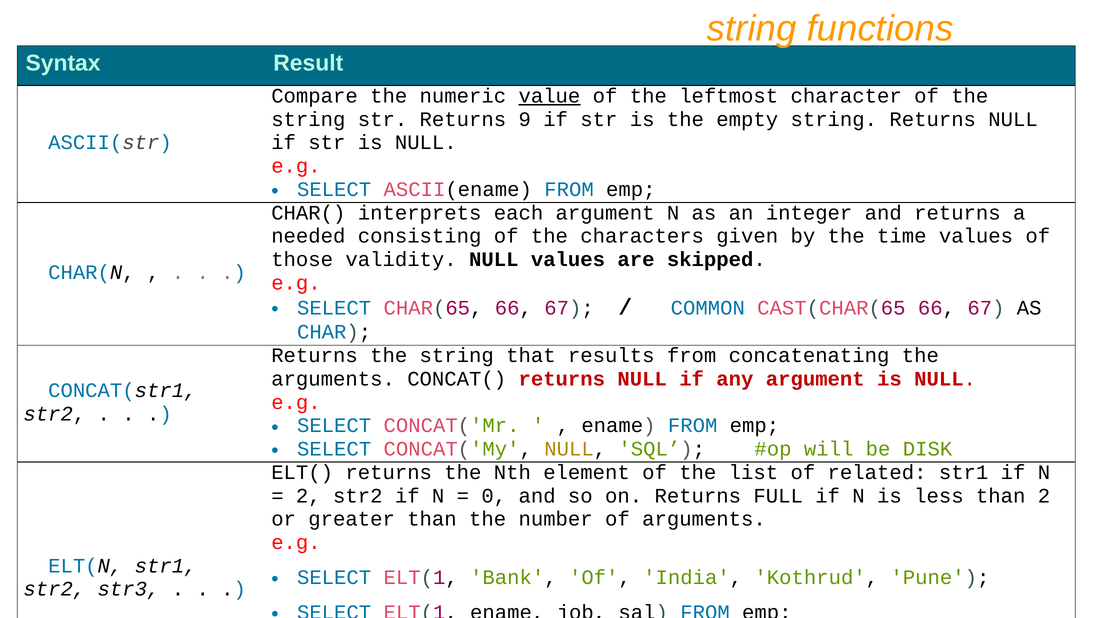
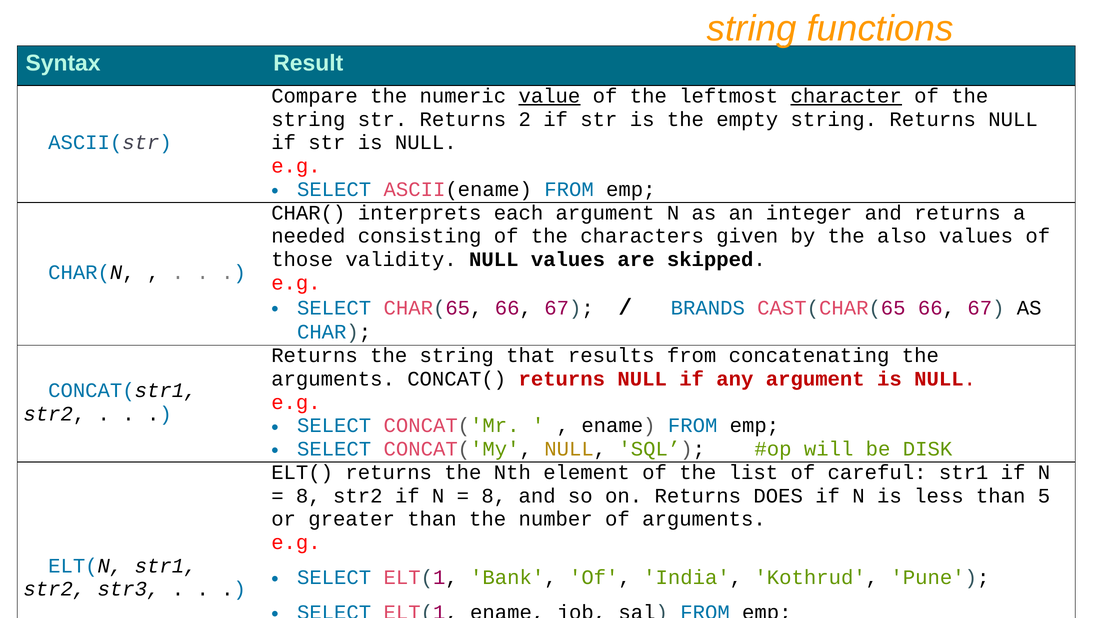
character underline: none -> present (846, 96)
9: 9 -> 2 (525, 119)
time: time -> also (902, 236)
COMMON: COMMON -> BRANDS (708, 308)
related: related -> careful (877, 473)
2: 2 -> 8 (308, 496)
0: 0 -> 8 (494, 496)
FULL: FULL -> DOES (778, 496)
than 2: 2 -> 5 (1044, 496)
